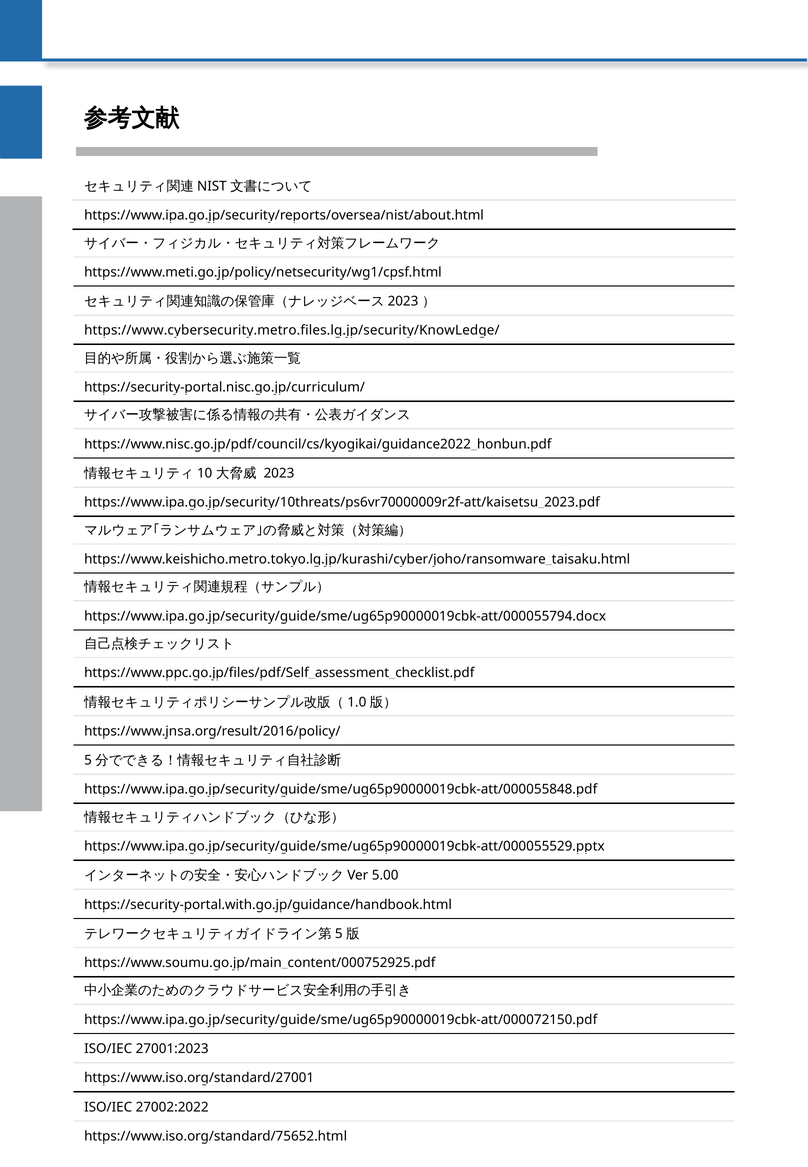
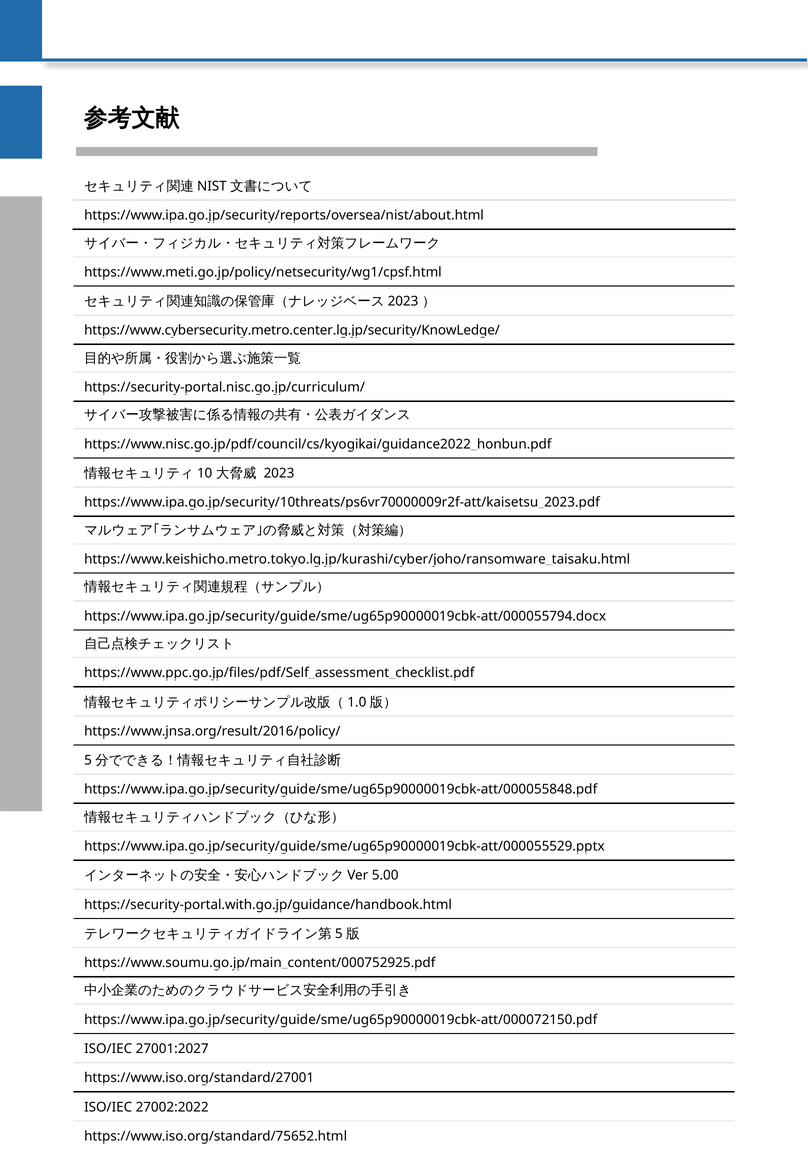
https://www.cybersecurity.metro.files.lg.jp/security/KnowLedge/: https://www.cybersecurity.metro.files.lg.jp/security/KnowLedge/ -> https://www.cybersecurity.metro.center.lg.jp/security/KnowLedge/ (292, 331)
27001:2023: 27001:2023 -> 27001:2027 (172, 1049)
